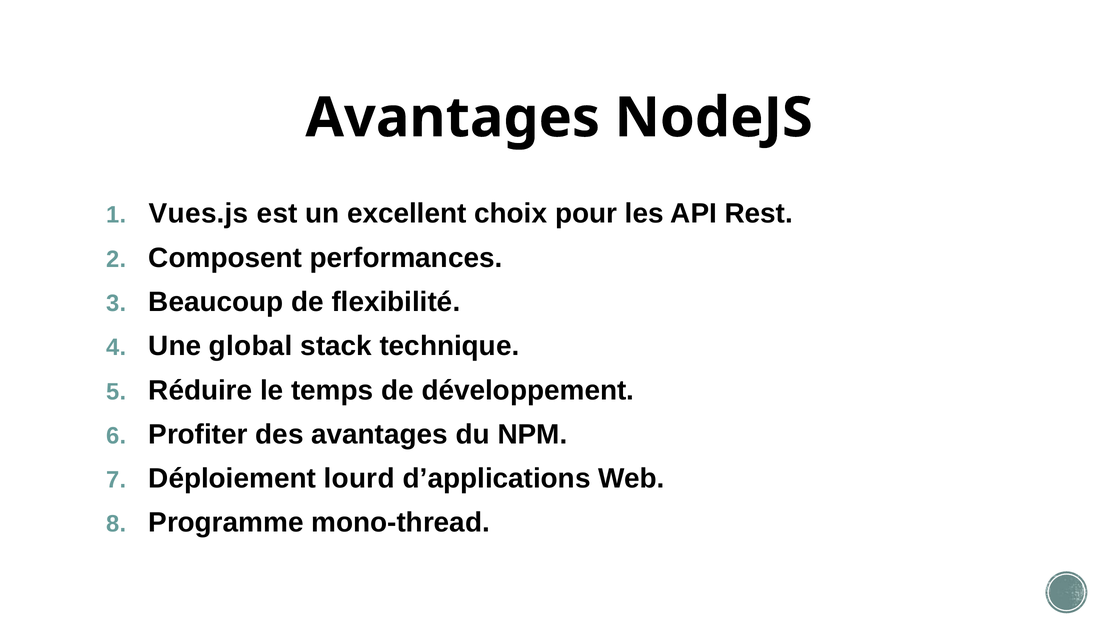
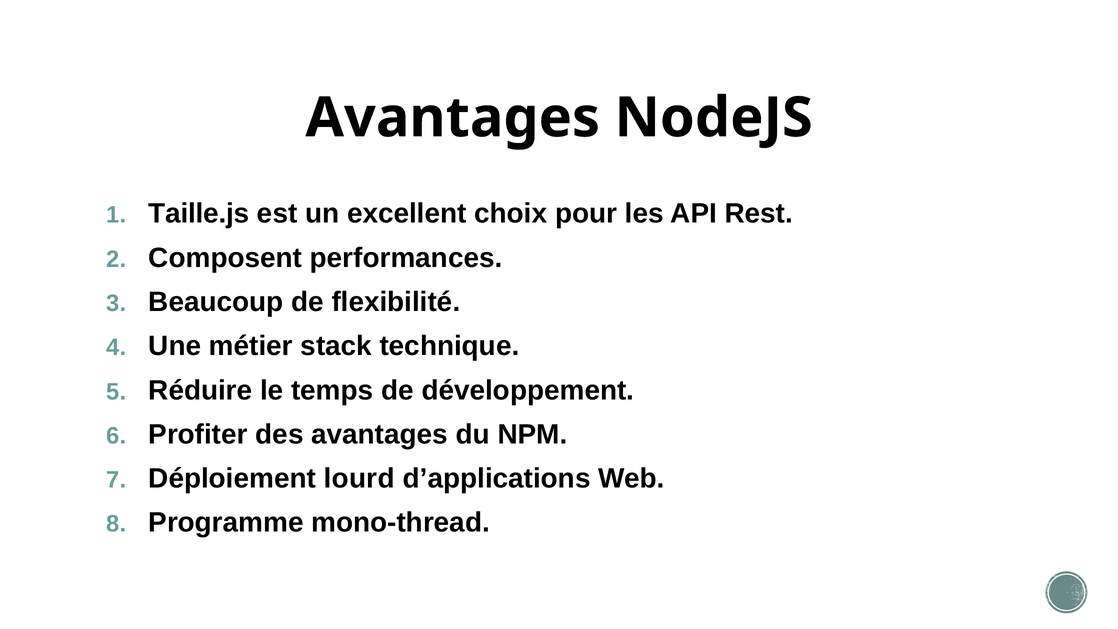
Vues.js: Vues.js -> Taille.js (199, 214)
global: global -> métier (251, 346)
